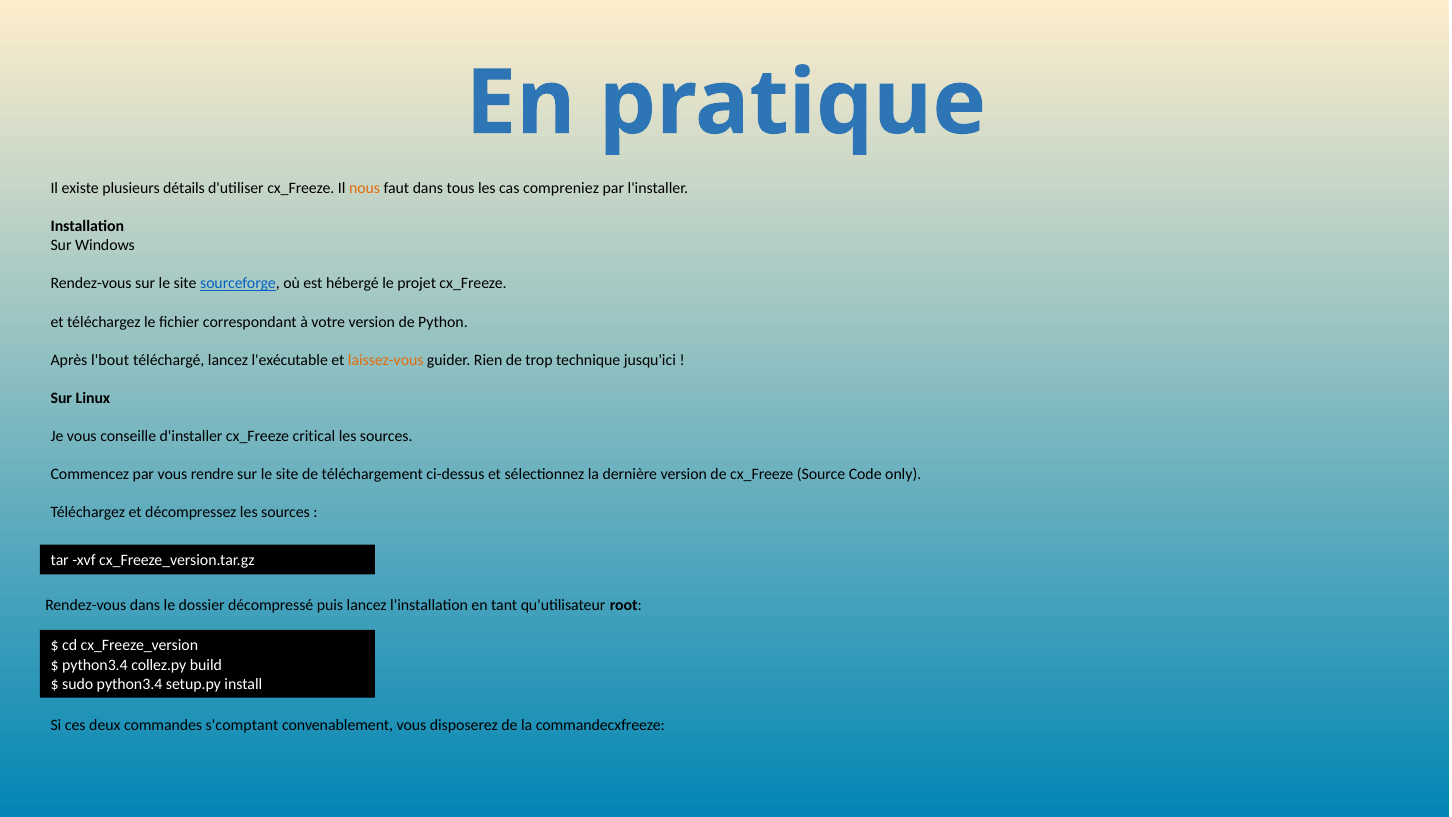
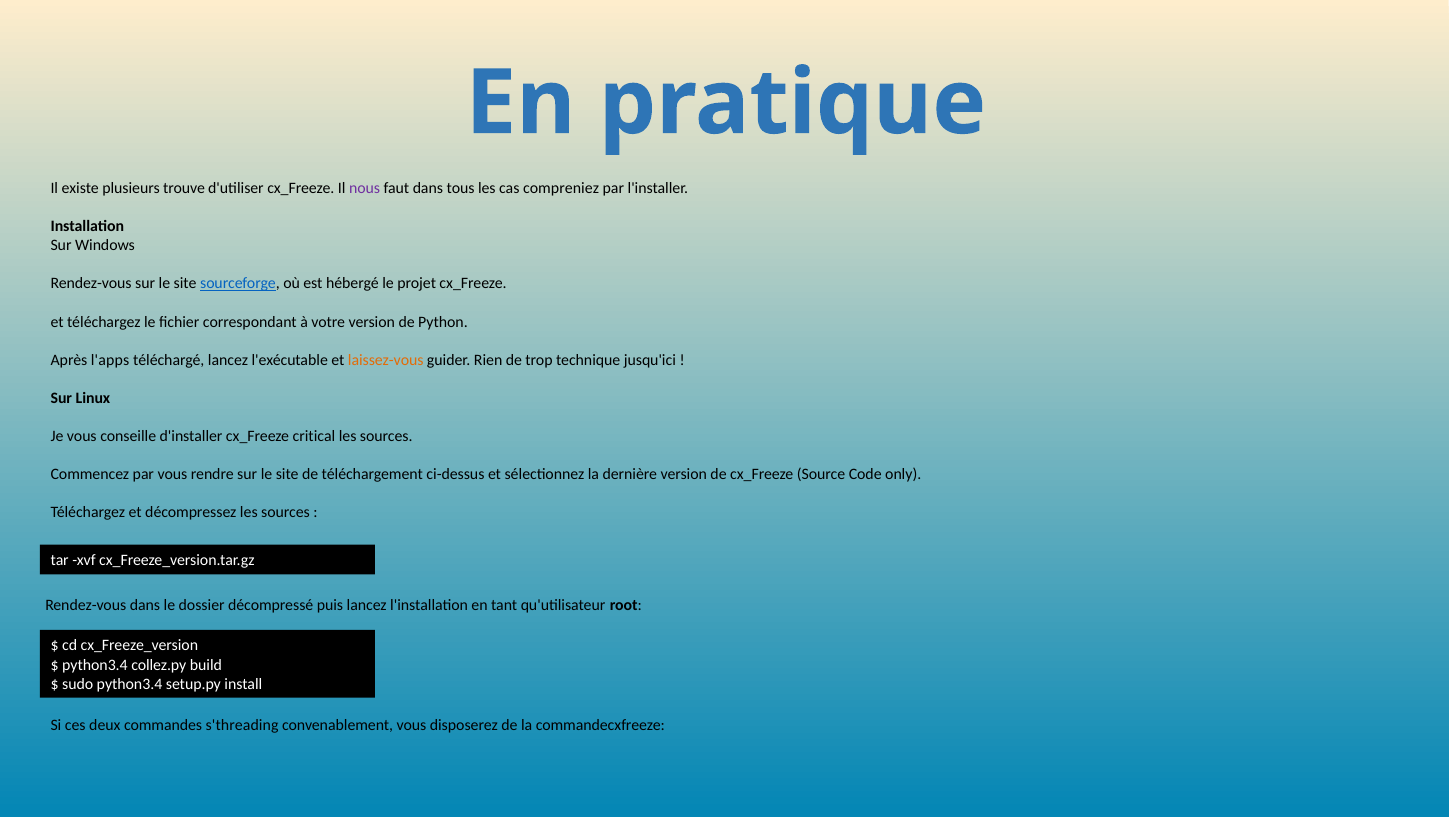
détails: détails -> trouve (184, 188)
nous colour: orange -> purple (365, 188)
l'bout: l'bout -> l'apps (110, 360)
s'comptant: s'comptant -> s'threading (242, 725)
